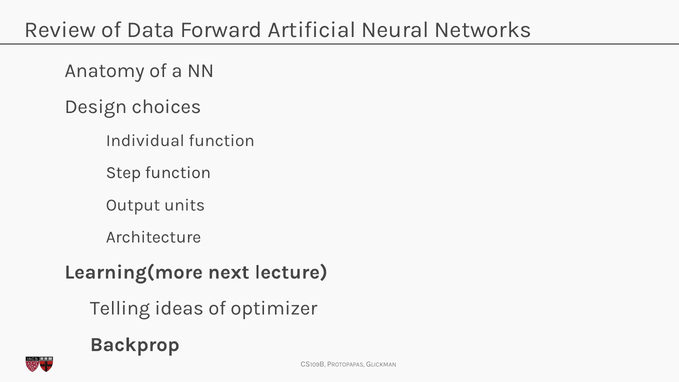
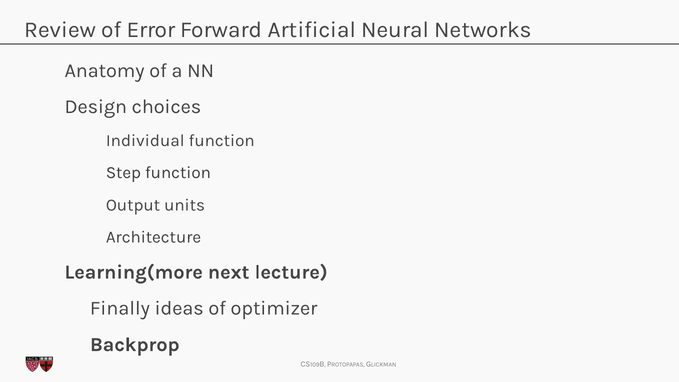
Data: Data -> Error (151, 30)
Telling: Telling -> Finally (120, 308)
